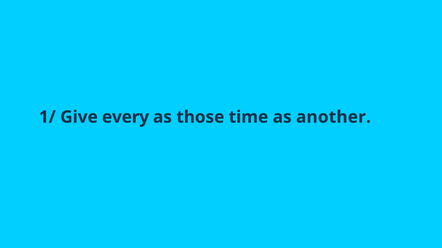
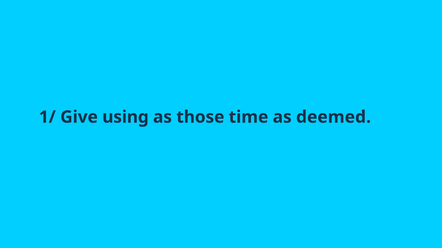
every: every -> using (126, 117)
another: another -> deemed (333, 117)
